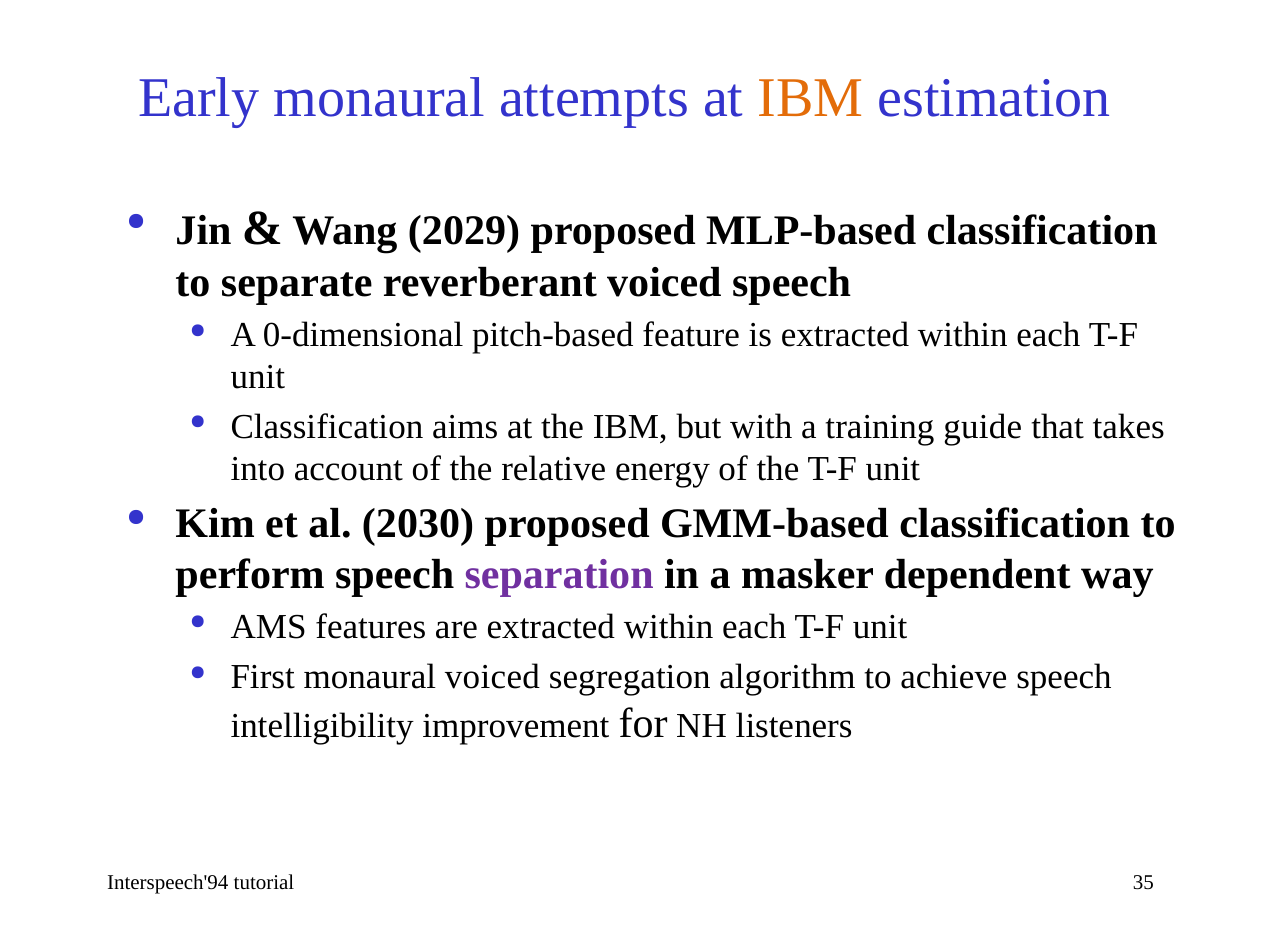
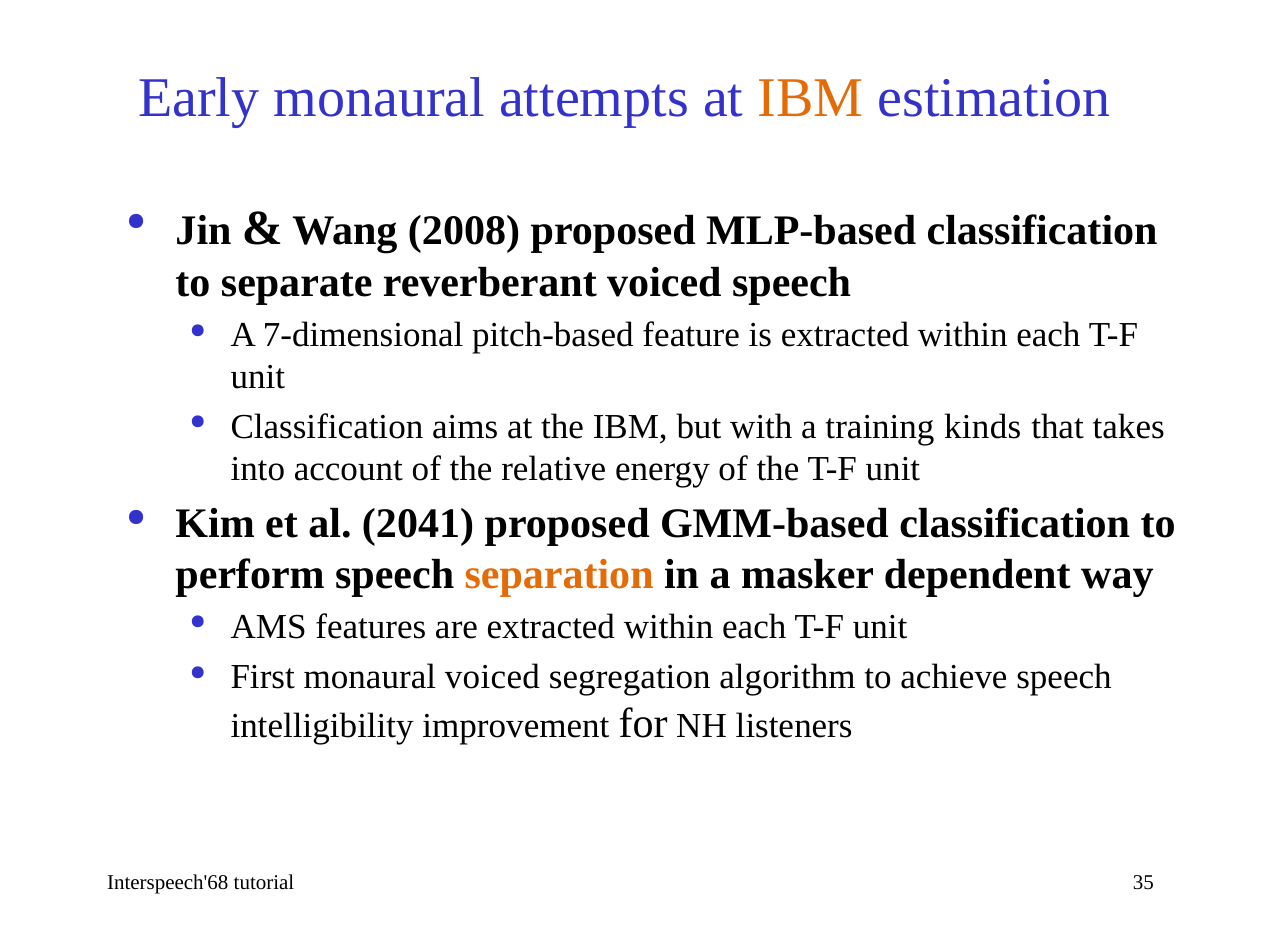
2029: 2029 -> 2008 (464, 231)
0-dimensional: 0-dimensional -> 7-dimensional (363, 335)
guide: guide -> kinds (983, 426)
2030: 2030 -> 2041 (418, 524)
separation colour: purple -> orange (559, 574)
Interspeech'94: Interspeech'94 -> Interspeech'68 (168, 882)
